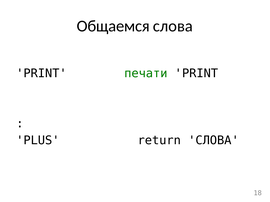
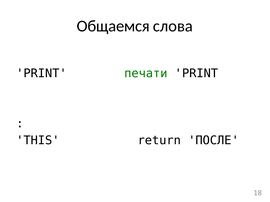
PLUS: PLUS -> THIS (38, 141)
return СЛОВА: СЛОВА -> ПОСЛЕ (214, 141)
